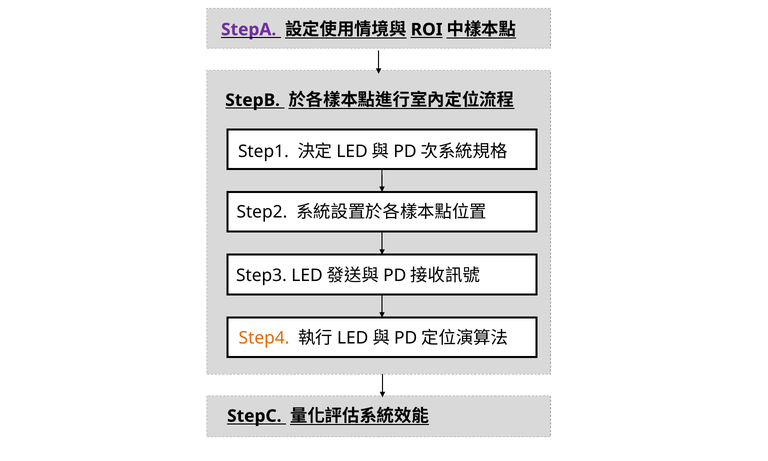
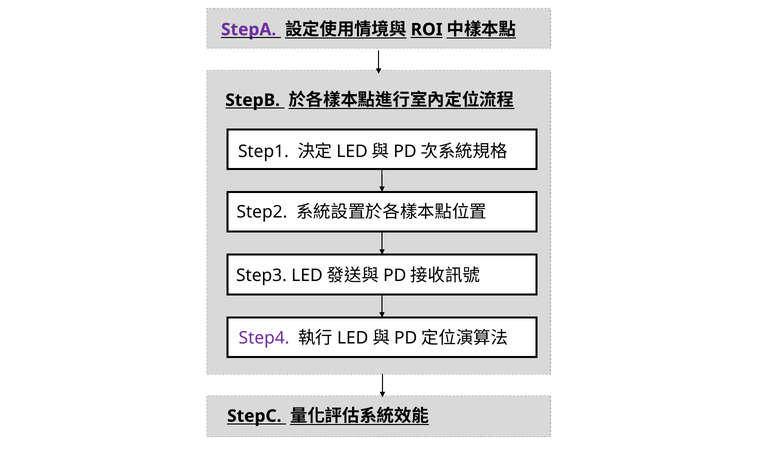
Step4 colour: orange -> purple (264, 338)
